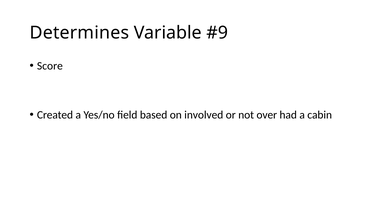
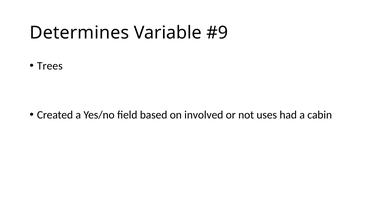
Score: Score -> Trees (50, 66)
over: over -> uses (267, 115)
